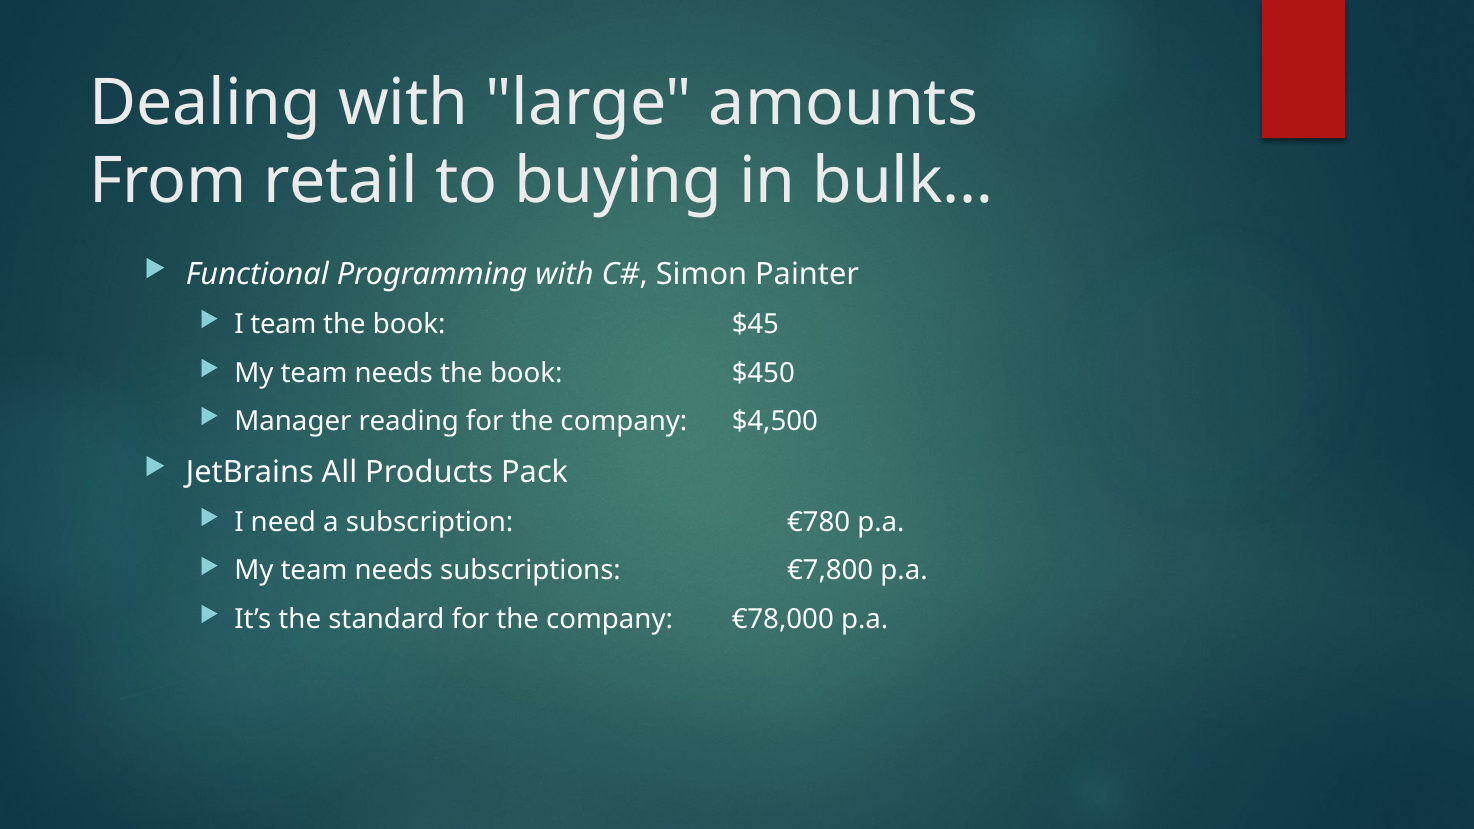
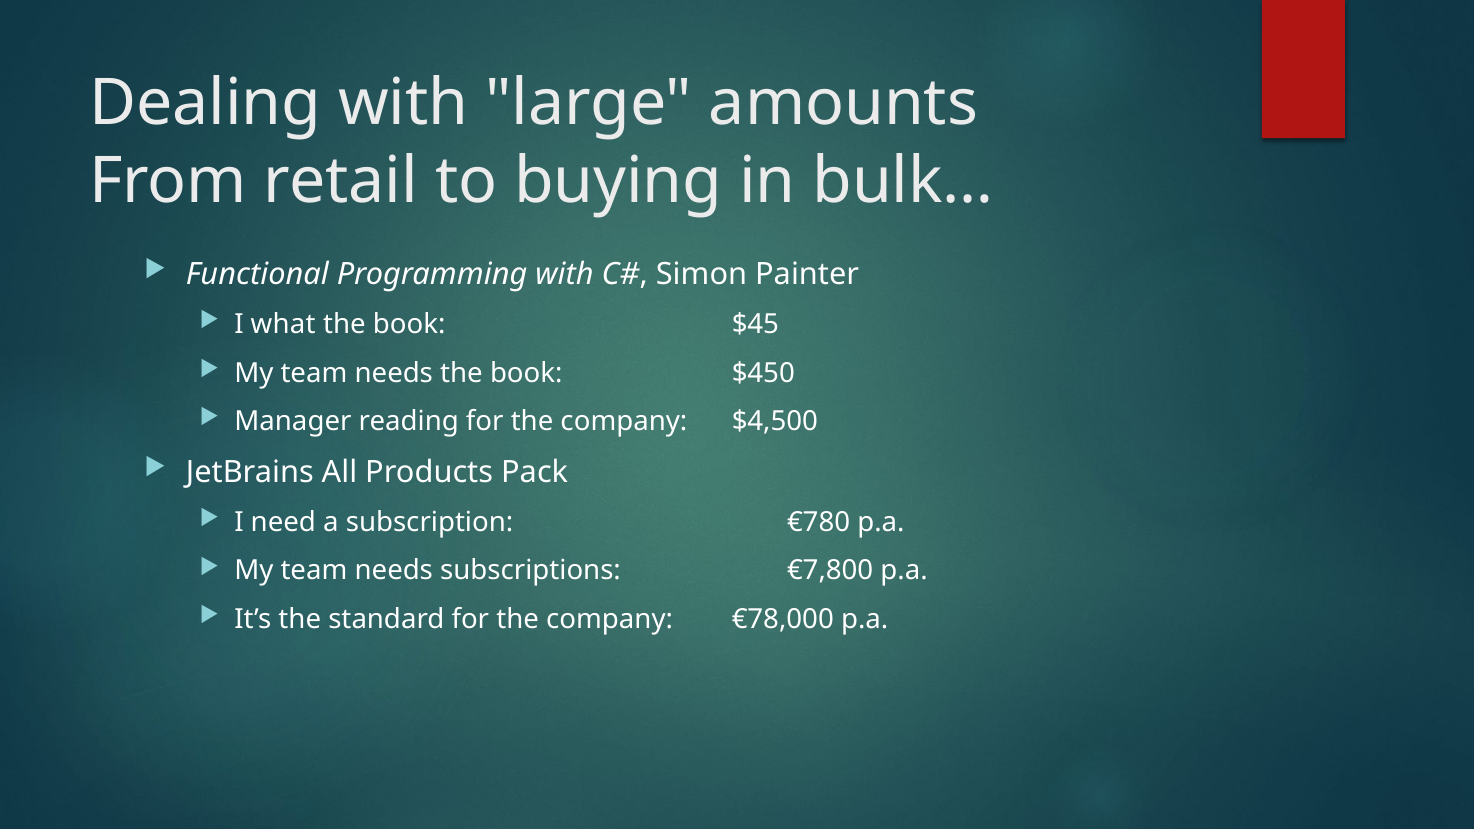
I team: team -> what (283, 324)
